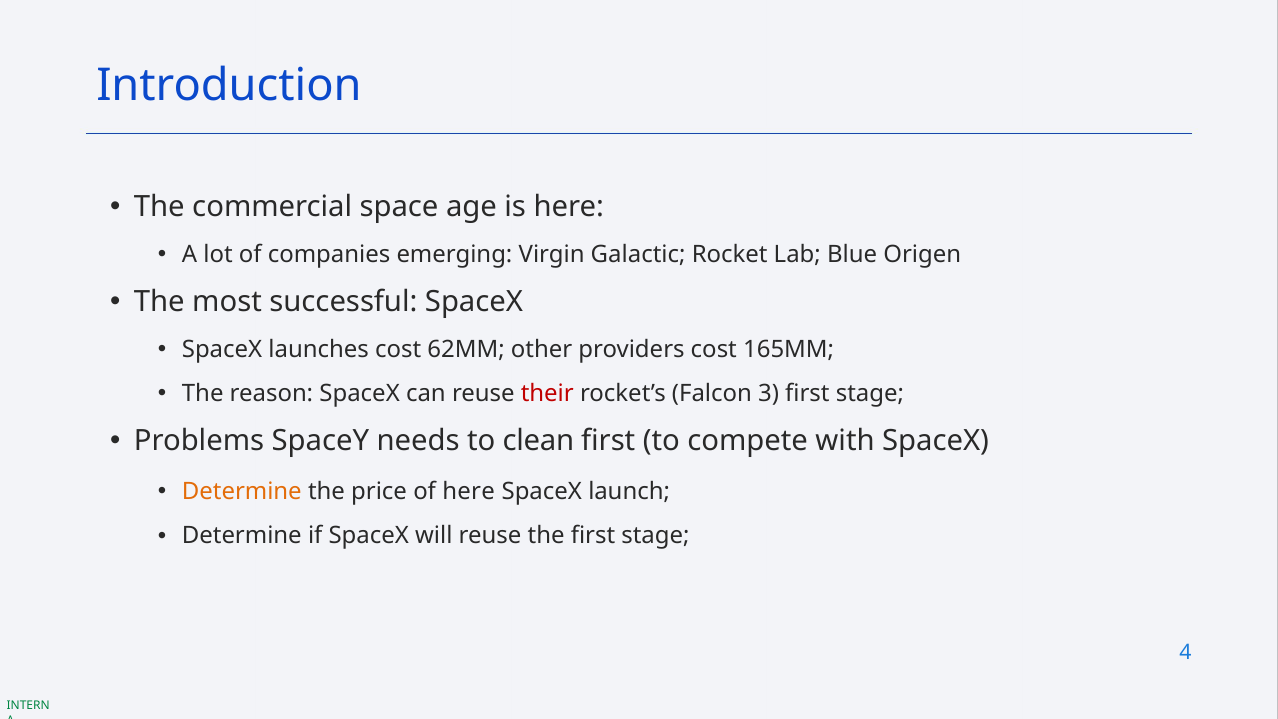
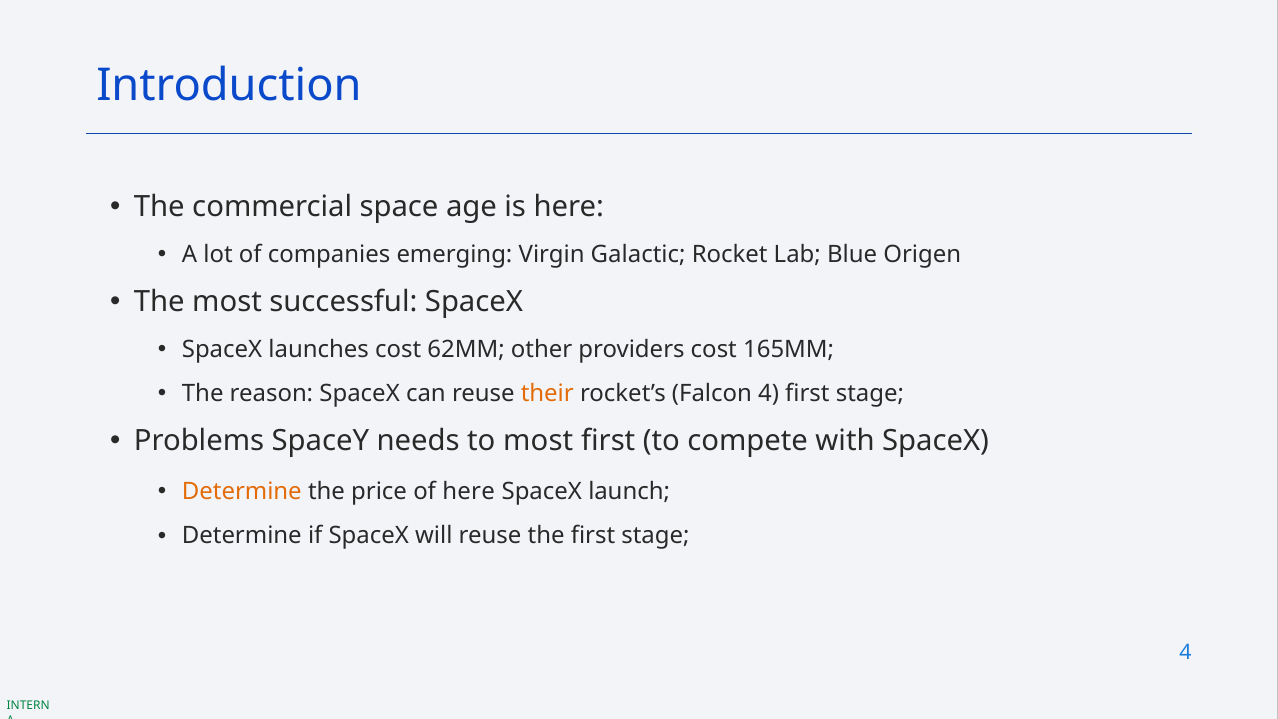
their colour: red -> orange (547, 394)
Falcon 3: 3 -> 4 (769, 394)
to clean: clean -> most (538, 441)
